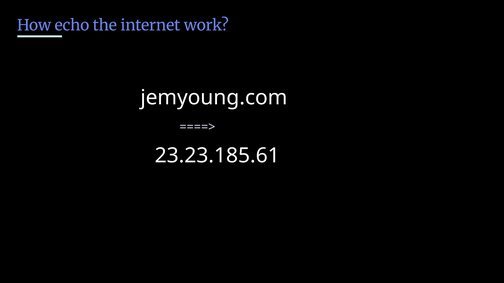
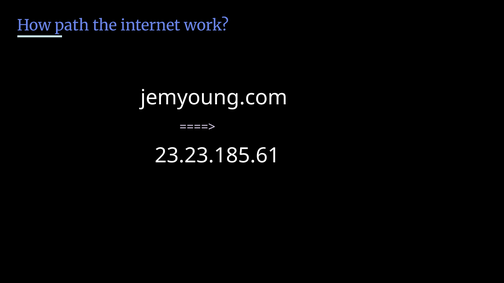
echo: echo -> path (72, 25)
